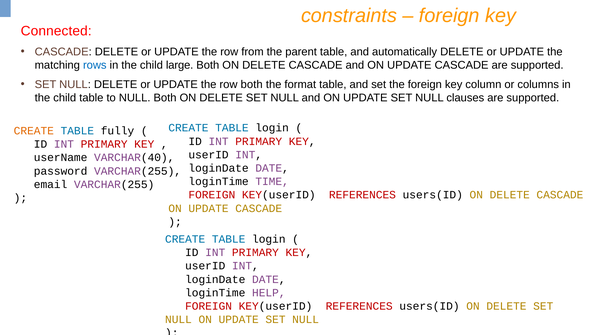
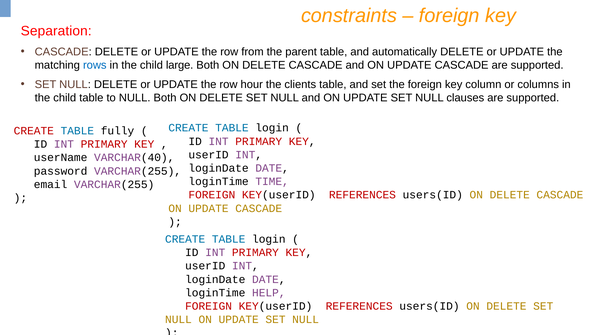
Connected: Connected -> Separation (56, 31)
row both: both -> hour (252, 84)
format: format -> clients (300, 84)
CREATE colour: orange -> red (34, 131)
